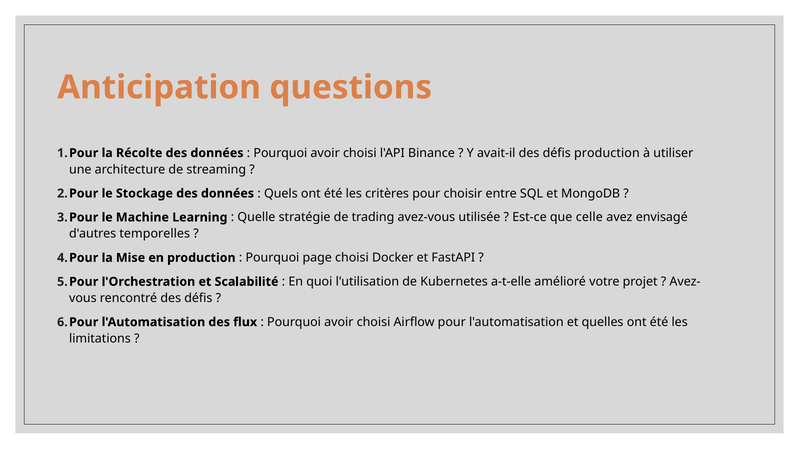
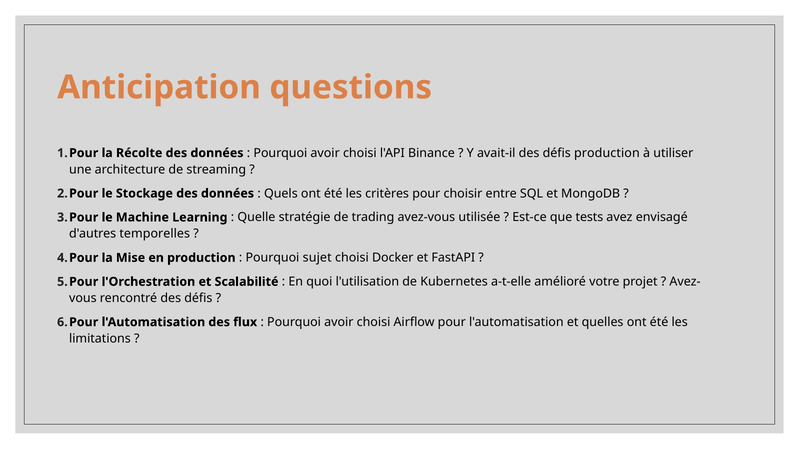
celle: celle -> tests (589, 218)
page: page -> sujet (317, 258)
